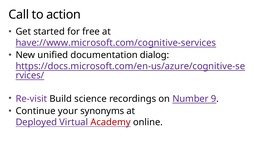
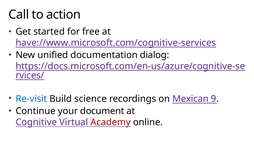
Re-visit colour: purple -> blue (31, 99)
Number: Number -> Mexican (191, 99)
synonyms: synonyms -> document (102, 111)
Deployed: Deployed -> Cognitive (36, 122)
